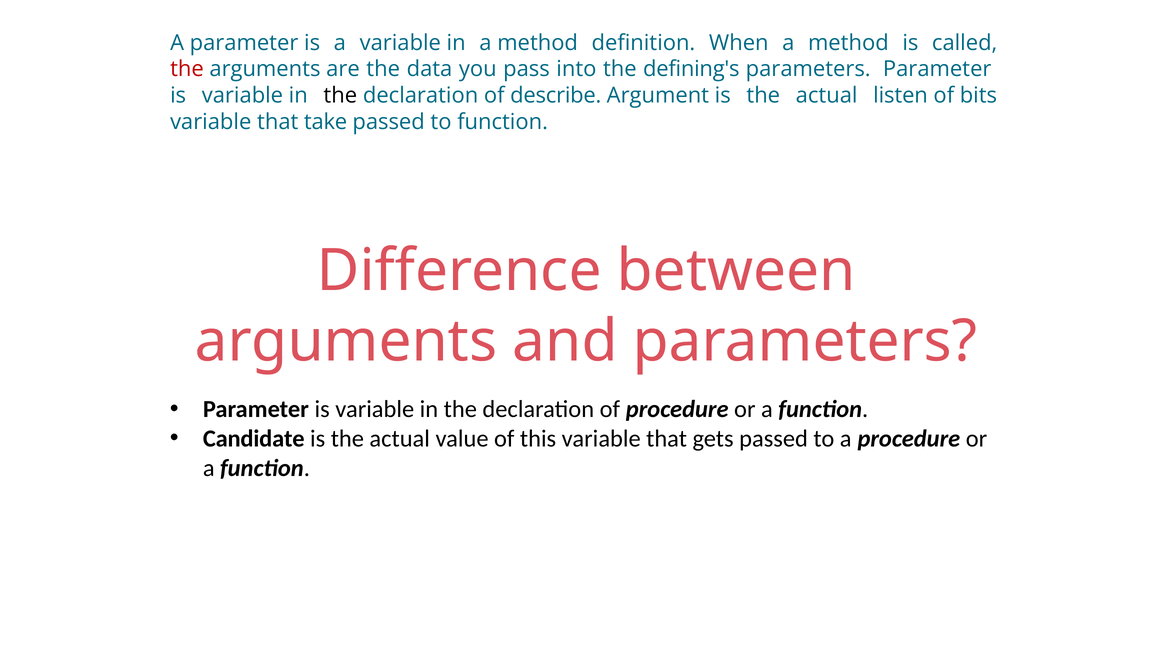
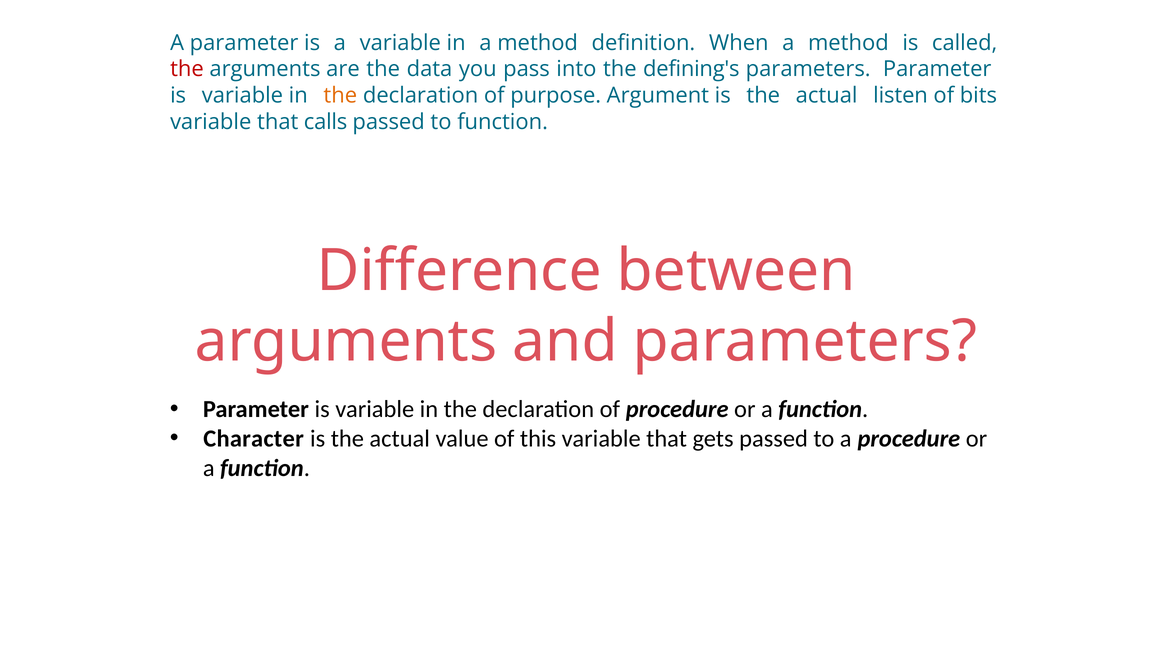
the colour: black -> orange (340, 96)
describe: describe -> purpose (556, 96)
take: take -> calls (326, 122)
Candidate: Candidate -> Character (254, 439)
